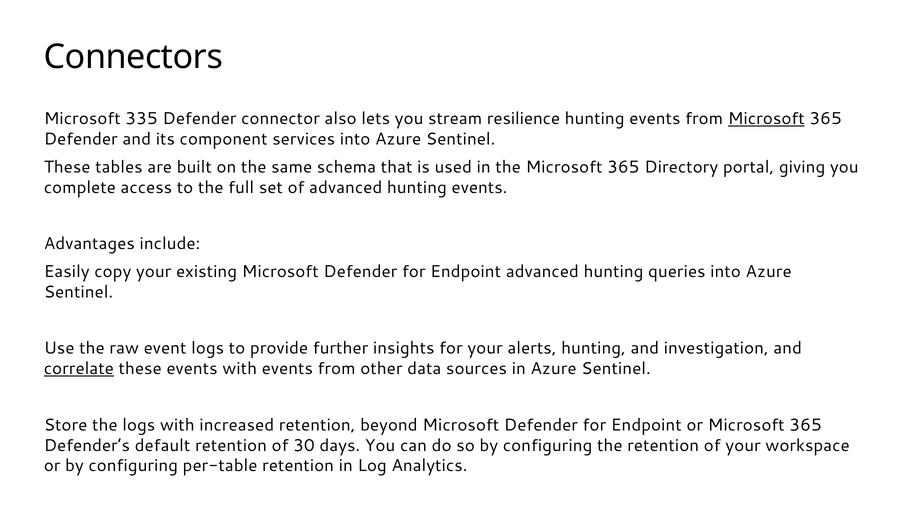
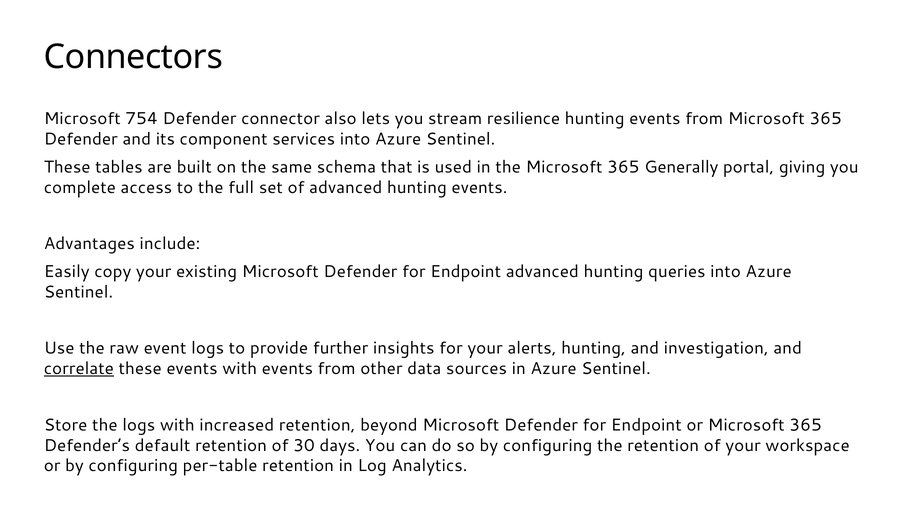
335: 335 -> 754 (142, 118)
Microsoft underline: present -> none (766, 118)
Directory: Directory -> Generally (681, 167)
